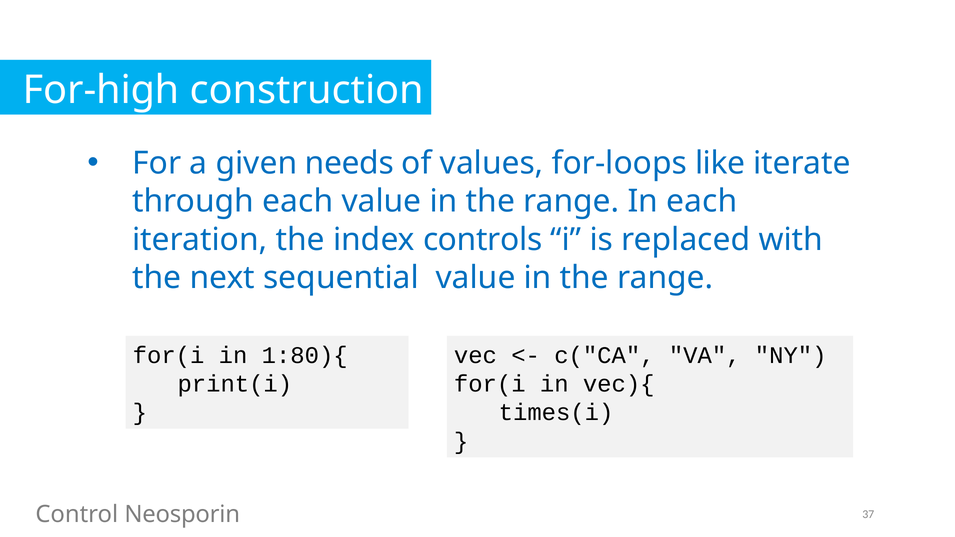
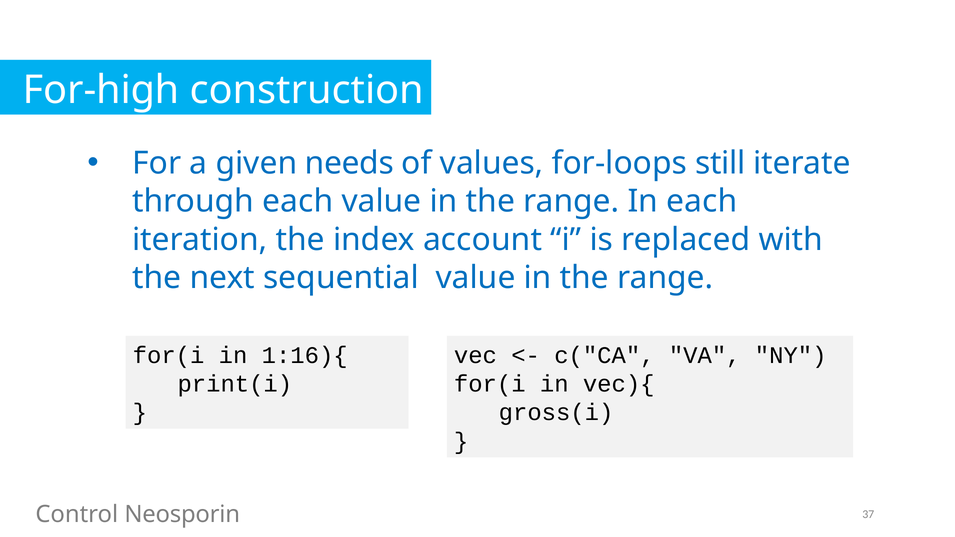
like: like -> still (720, 163)
controls: controls -> account (483, 240)
1:80){: 1:80){ -> 1:16){ (305, 355)
times(i: times(i -> gross(i (556, 413)
